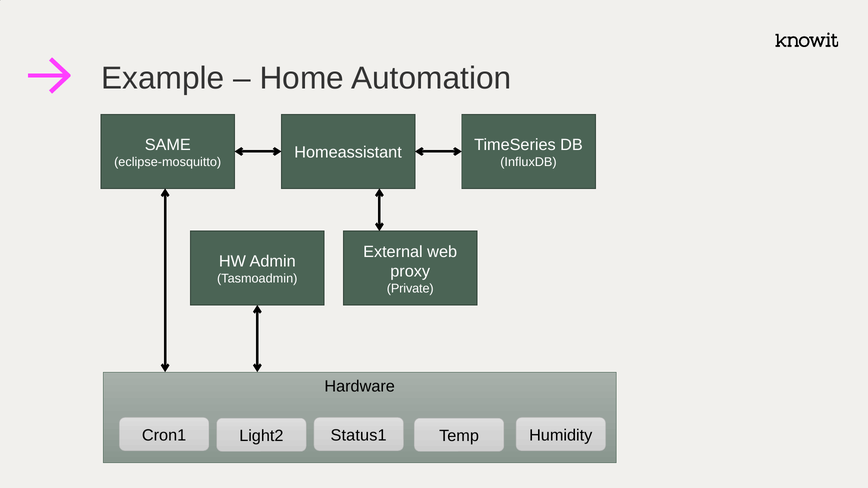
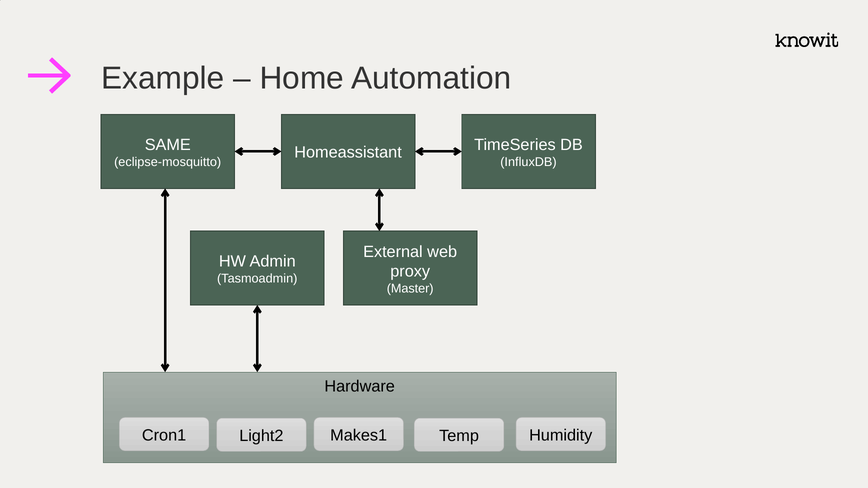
Private: Private -> Master (410, 289)
Status1: Status1 -> Makes1 (359, 435)
